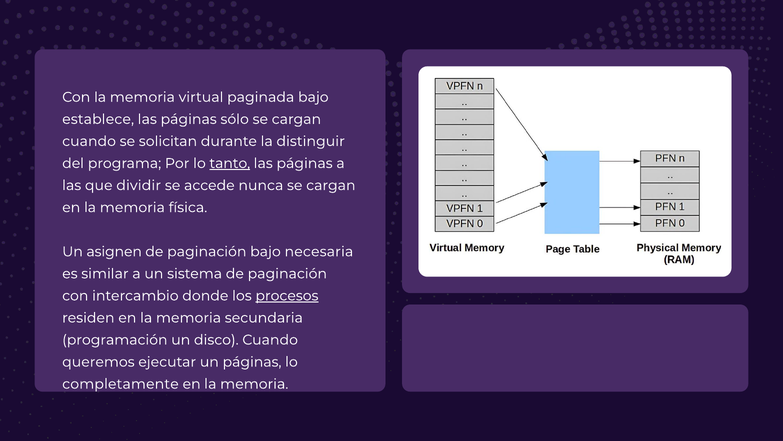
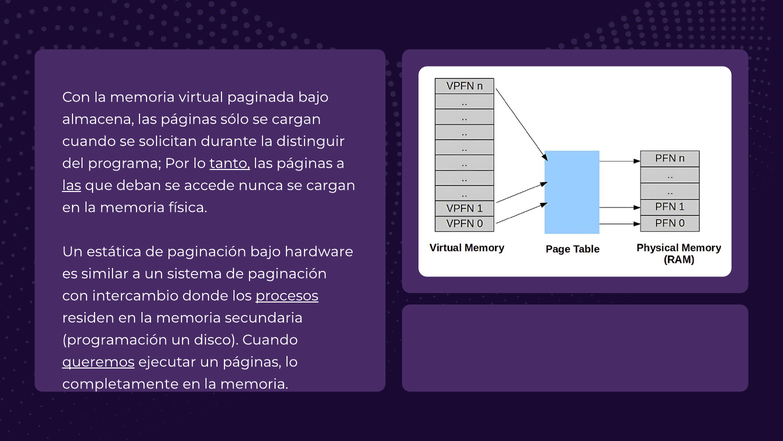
establece: establece -> almacena (98, 119)
las underline: none -> present (72, 185)
dividir: dividir -> deban (139, 185)
asignen: asignen -> estática (114, 251)
necesaria: necesaria -> hardware (319, 251)
queremos underline: none -> present (98, 362)
